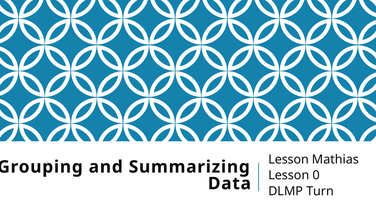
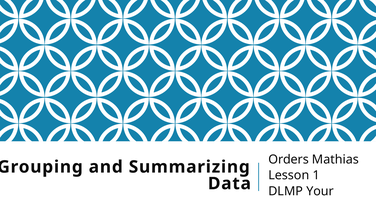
Lesson: Lesson -> Orders (289, 159)
0: 0 -> 1 (316, 175)
Turn: Turn -> Your (320, 191)
